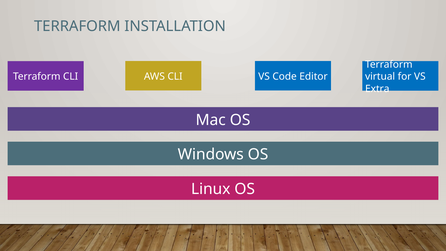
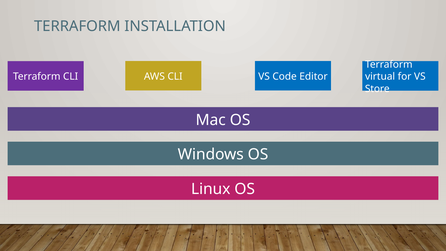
Extra: Extra -> Store (377, 89)
